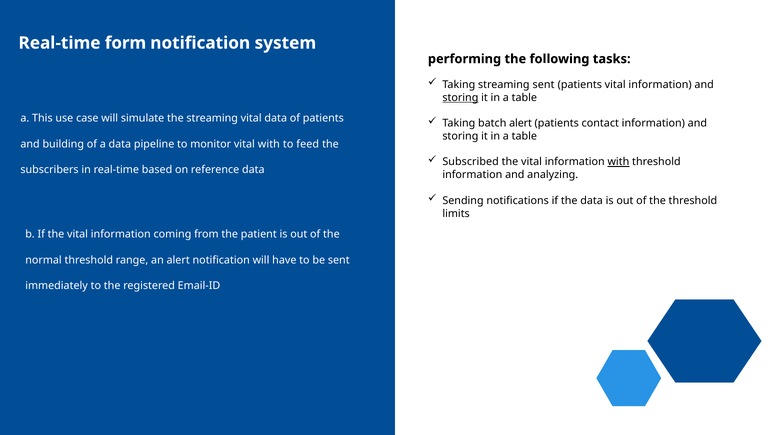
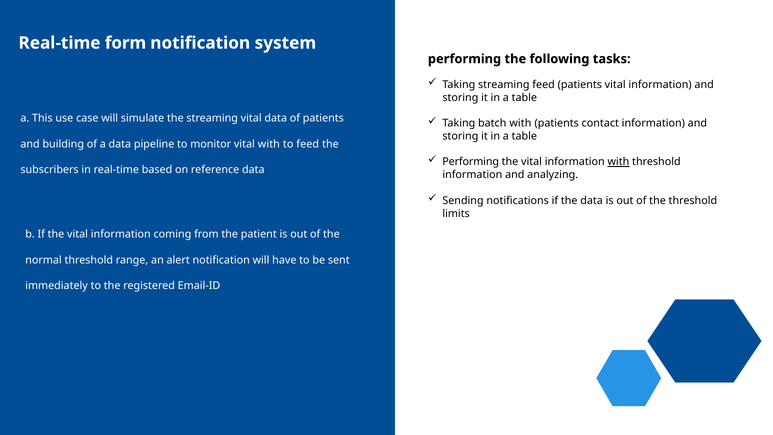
streaming sent: sent -> feed (544, 85)
storing underline: present -> none (460, 97)
batch alert: alert -> with (520, 123)
Subscribed: Subscribed -> Performing (471, 162)
